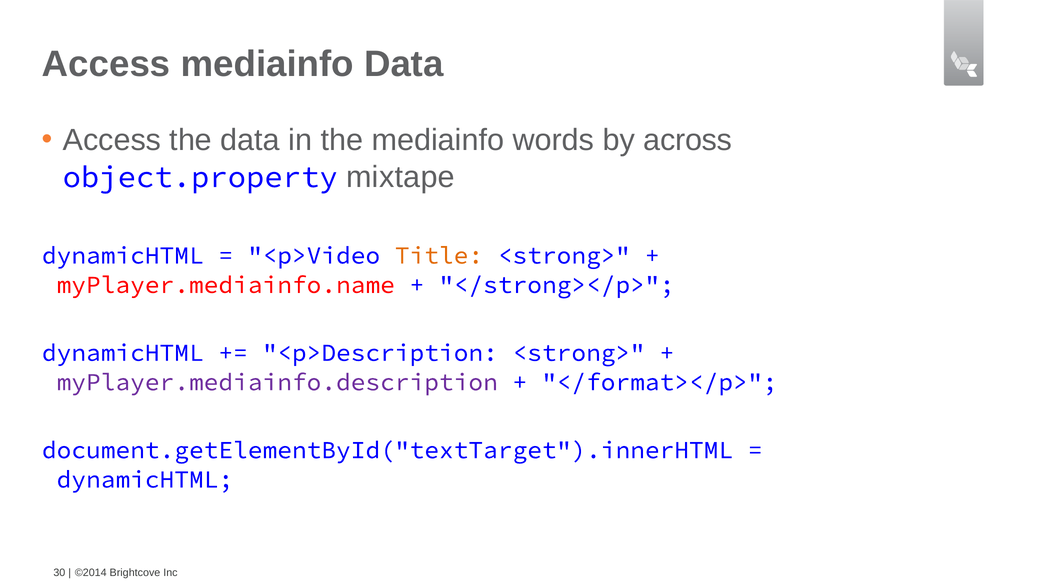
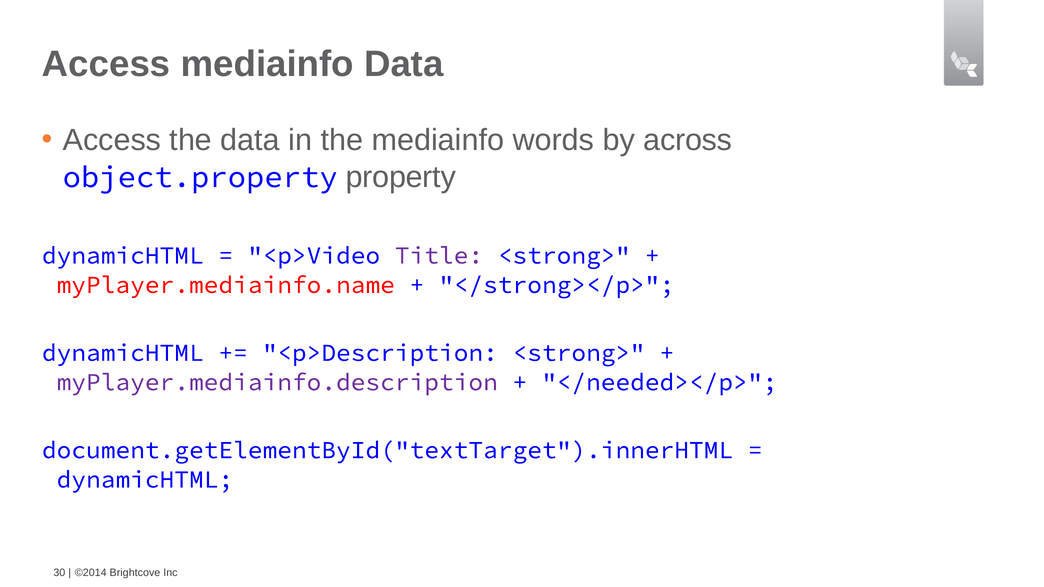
mixtape: mixtape -> property (401, 177)
Title colour: orange -> purple (439, 256)
</format></p>: </format></p> -> </needed></p> (660, 382)
